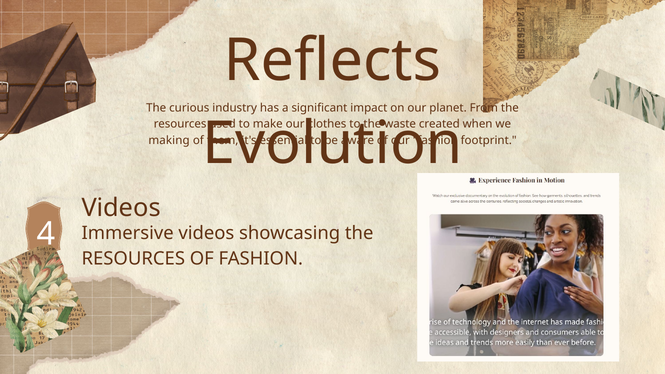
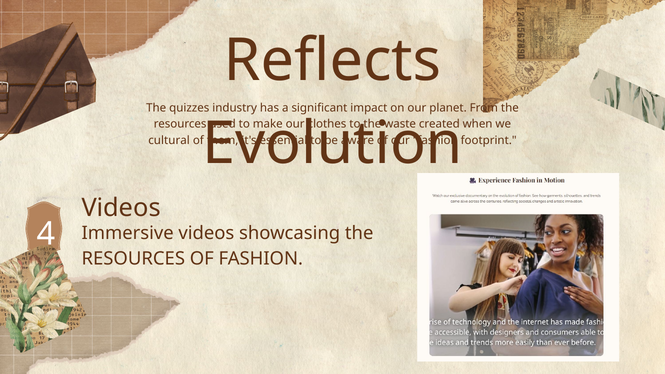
curious: curious -> quizzes (189, 108)
making: making -> cultural (169, 140)
